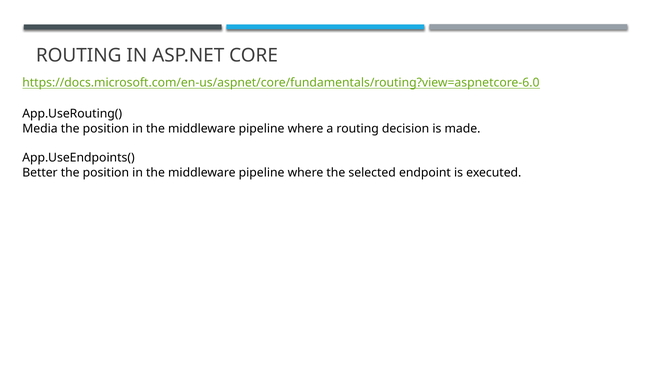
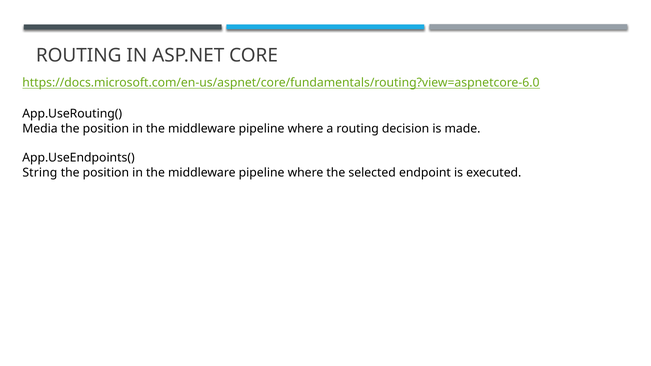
Better: Better -> String (40, 173)
